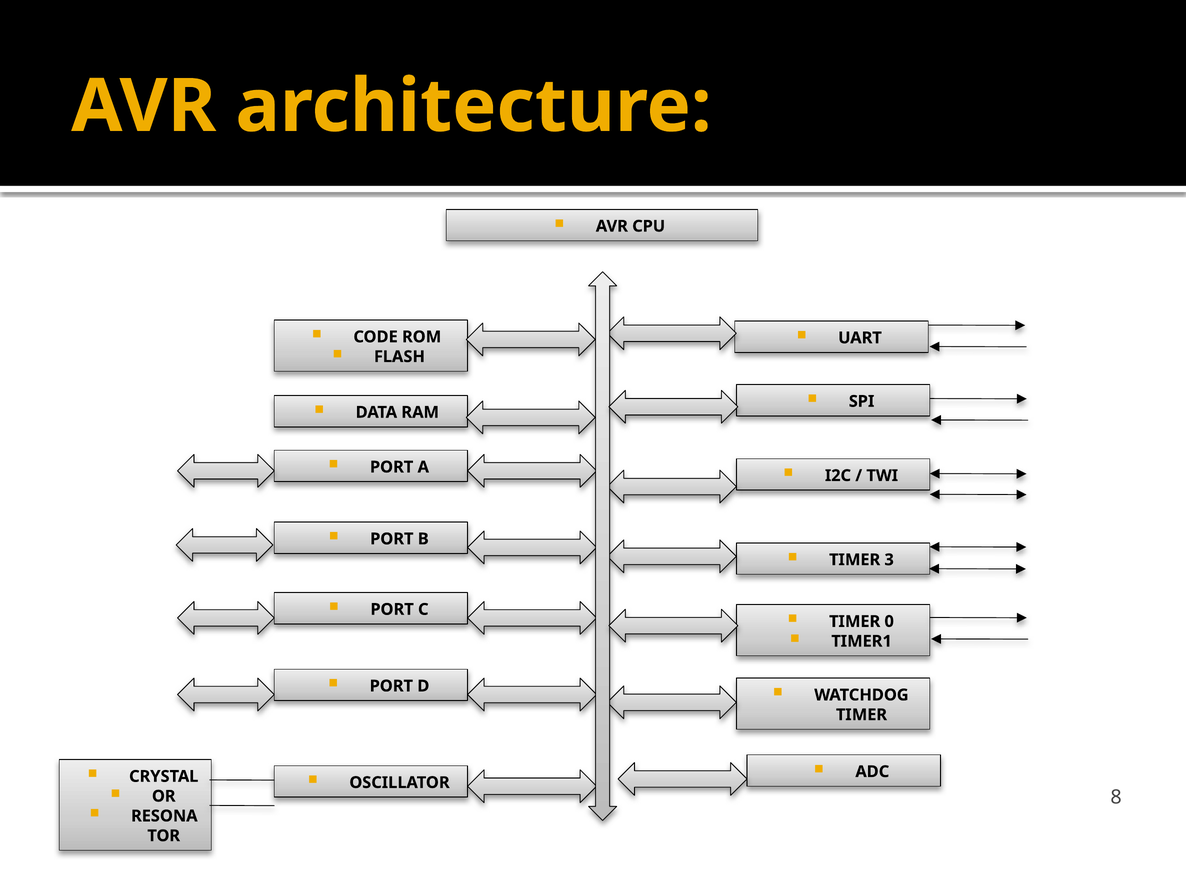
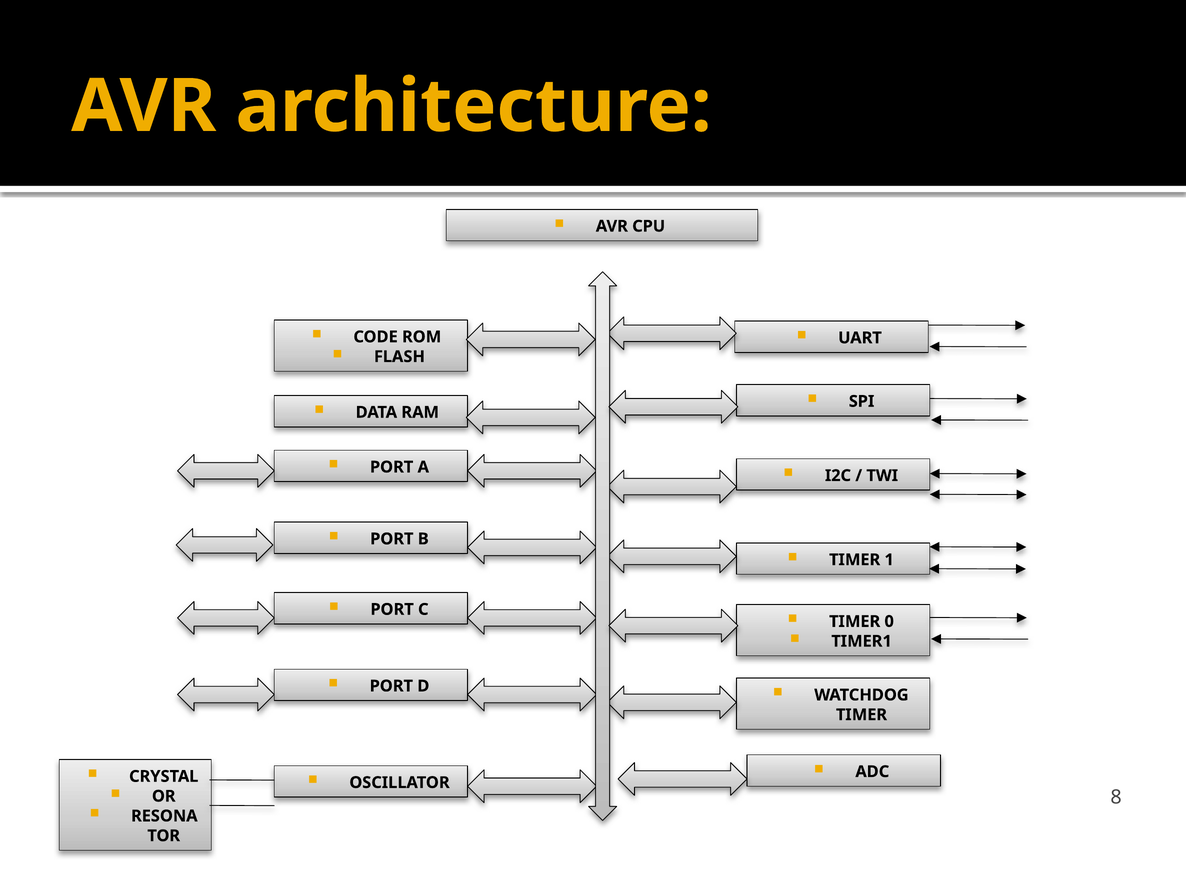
3: 3 -> 1 (889, 560)
